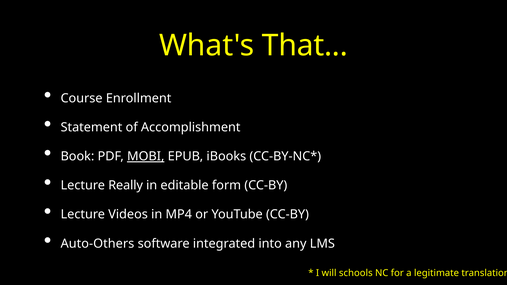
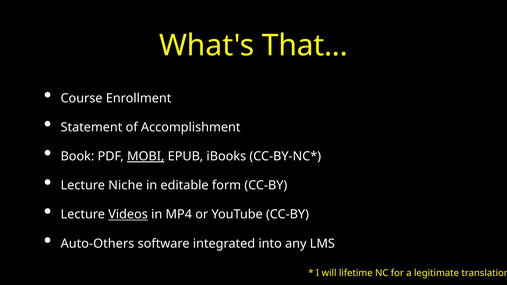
Really: Really -> Niche (125, 186)
Videos underline: none -> present (128, 215)
schools: schools -> lifetime (356, 273)
